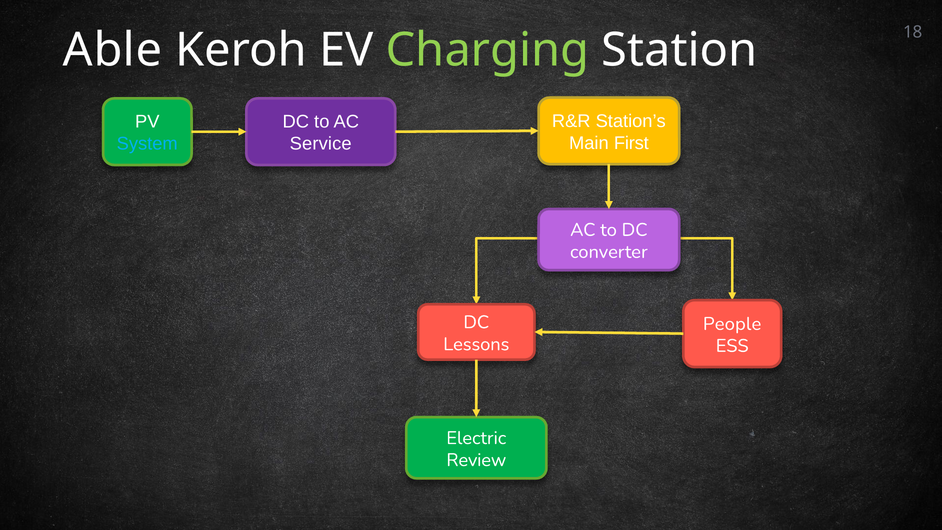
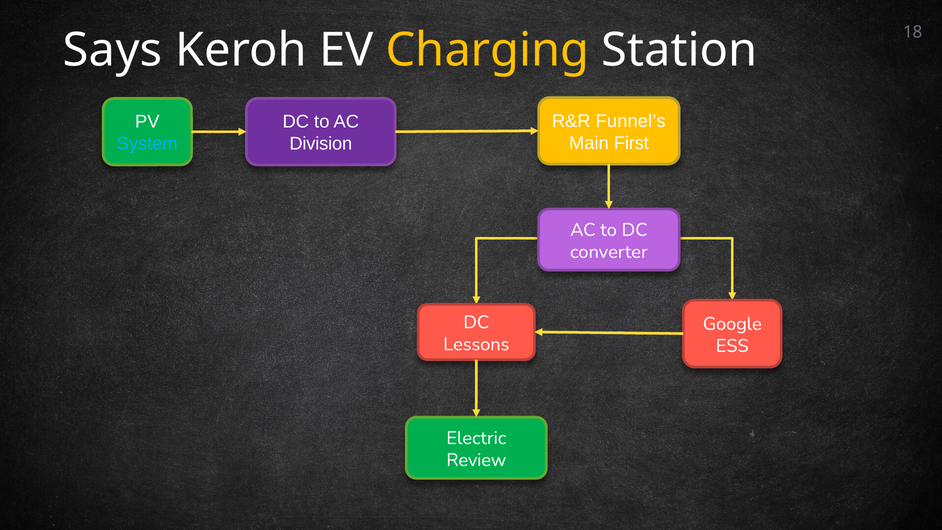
Able: Able -> Says (113, 50)
Charging colour: light green -> yellow (488, 50)
Station’s: Station’s -> Funnel’s (631, 121)
Service: Service -> Division (321, 144)
People: People -> Google (732, 324)
